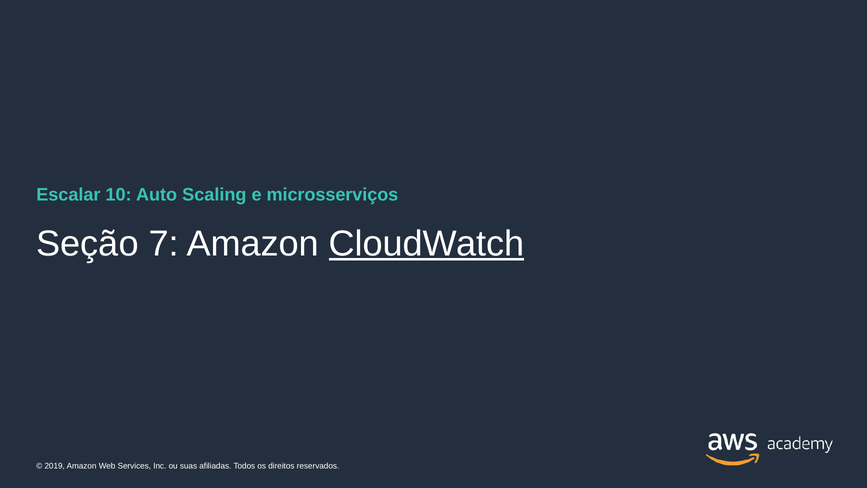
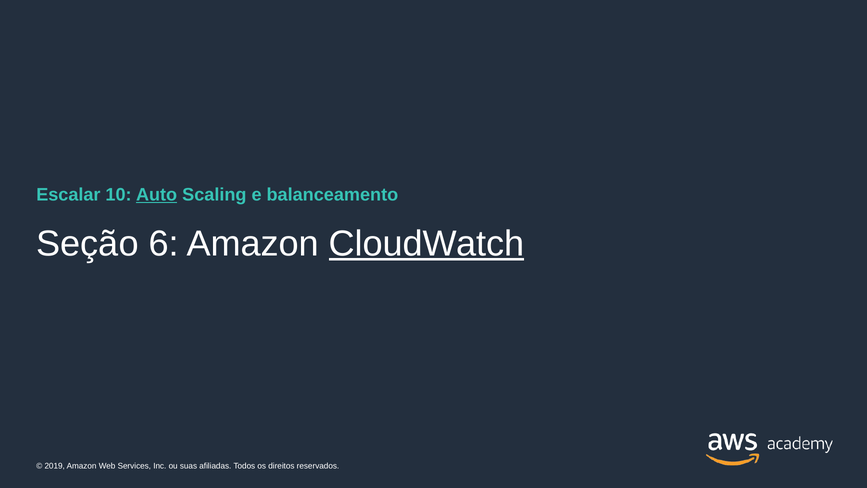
Auto underline: none -> present (157, 195)
microsserviços: microsserviços -> balanceamento (332, 195)
7: 7 -> 6 (164, 244)
